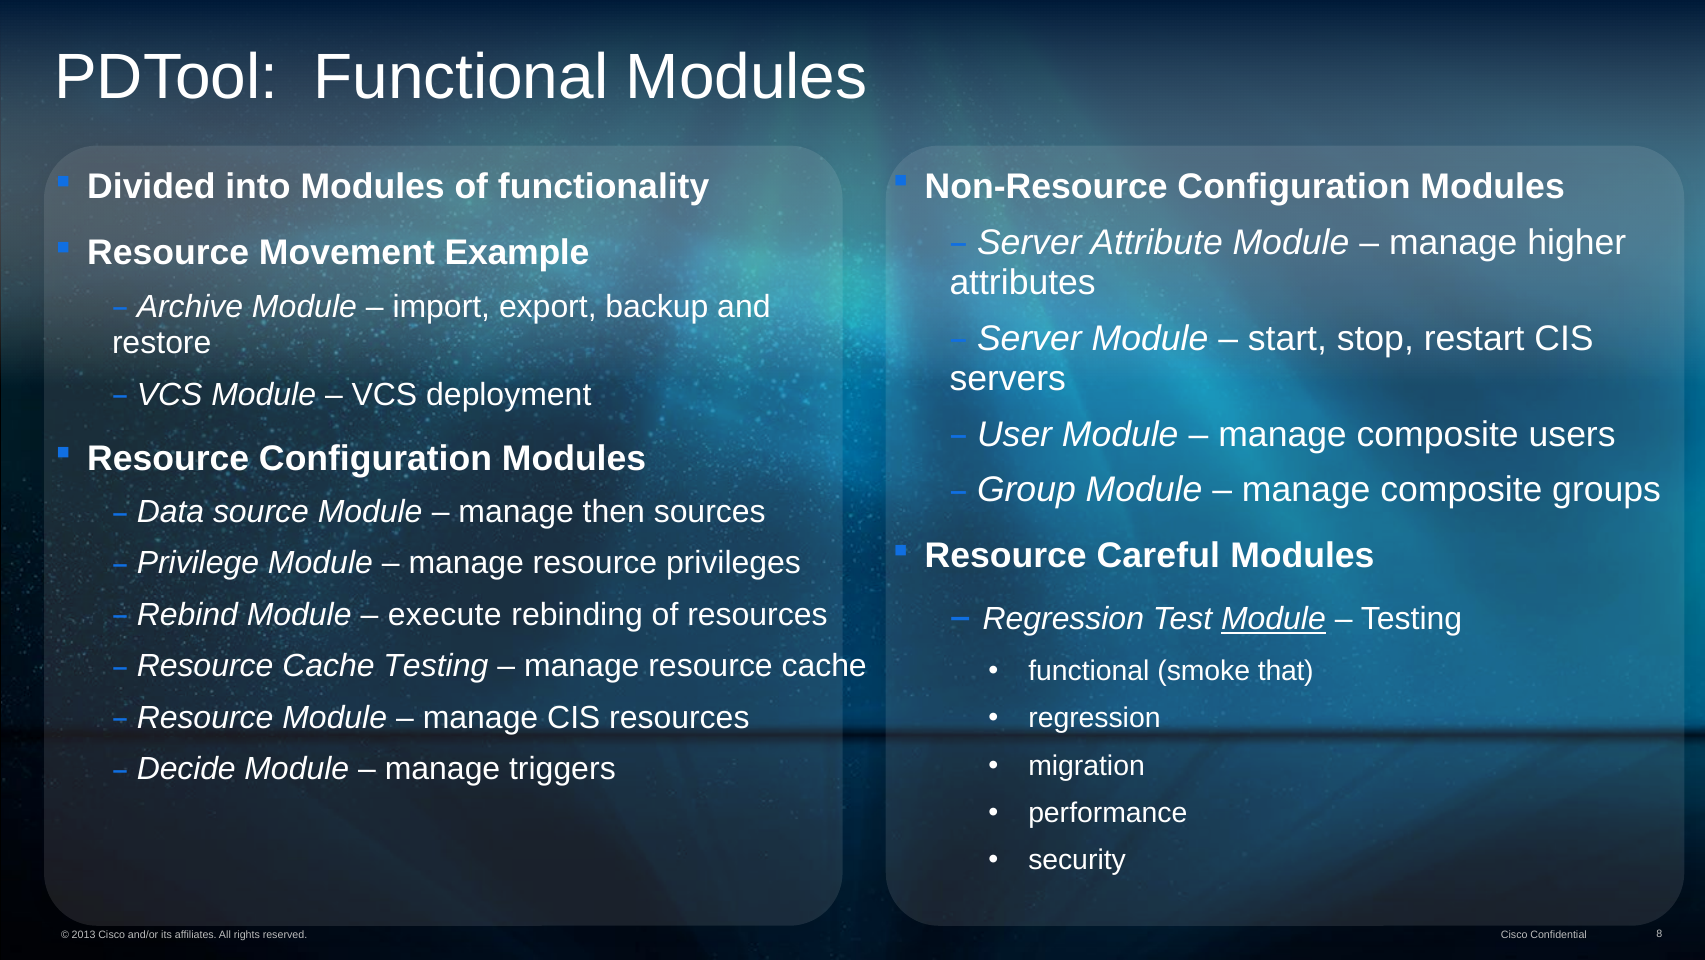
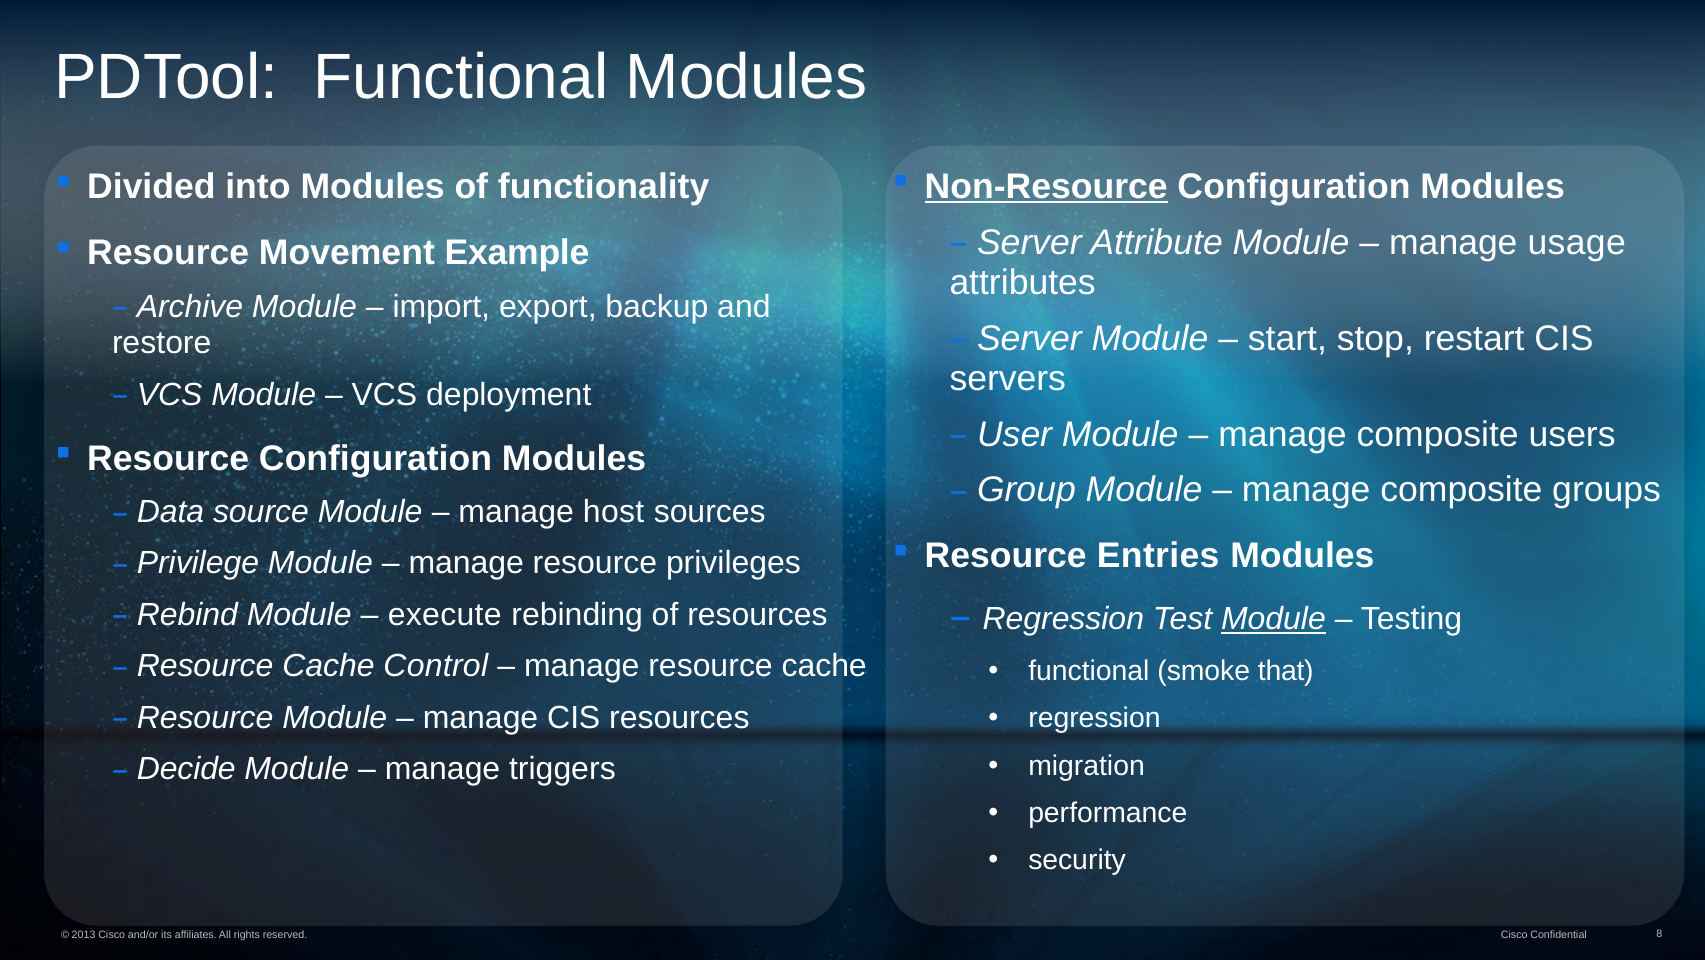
Non-Resource underline: none -> present (1046, 187)
higher: higher -> usage (1577, 242)
then: then -> host (614, 512)
Careful: Careful -> Entries (1158, 556)
Cache Testing: Testing -> Control (436, 666)
